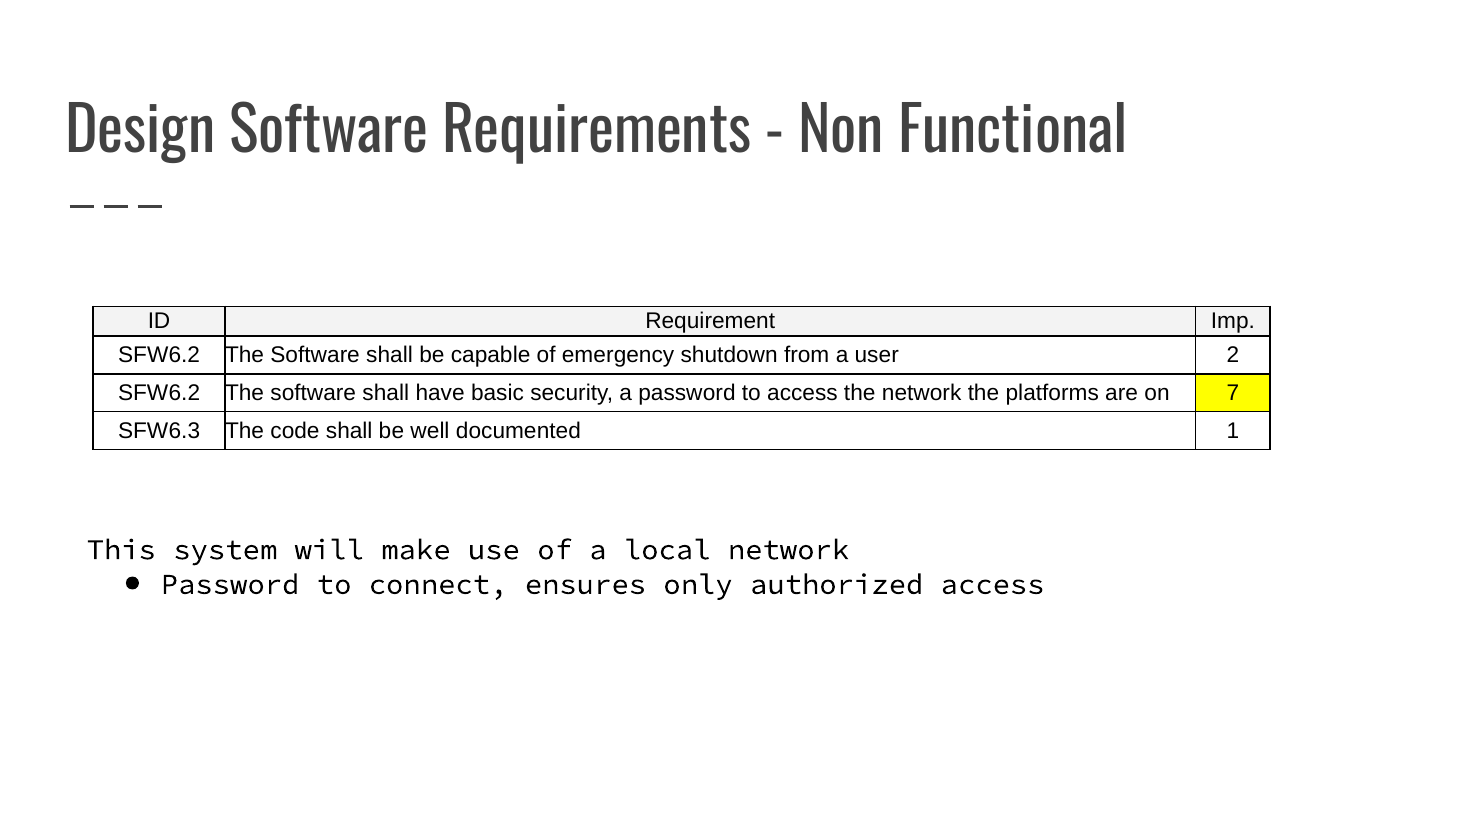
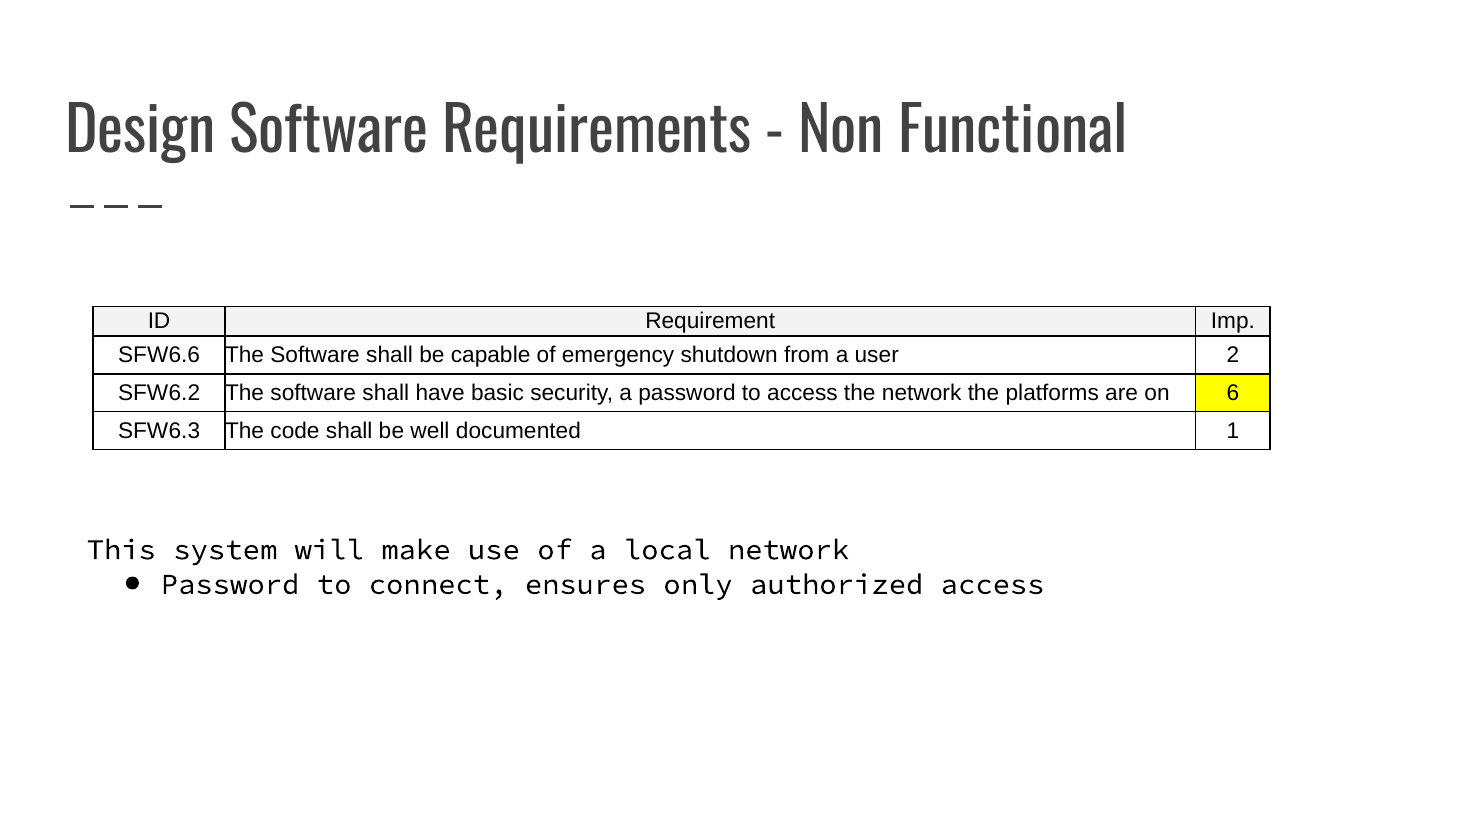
SFW6.2: SFW6.2 -> SFW6.6 (159, 355)
7: 7 -> 6 (1233, 393)
